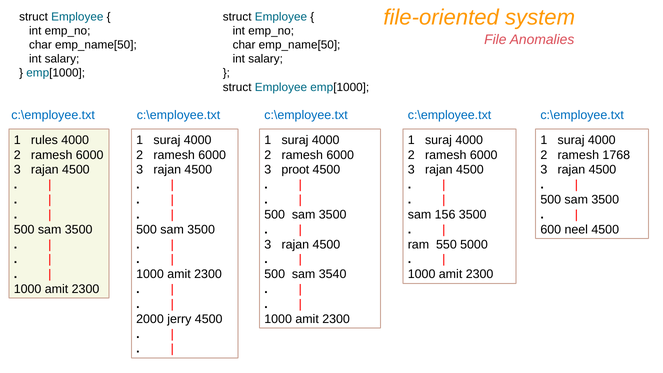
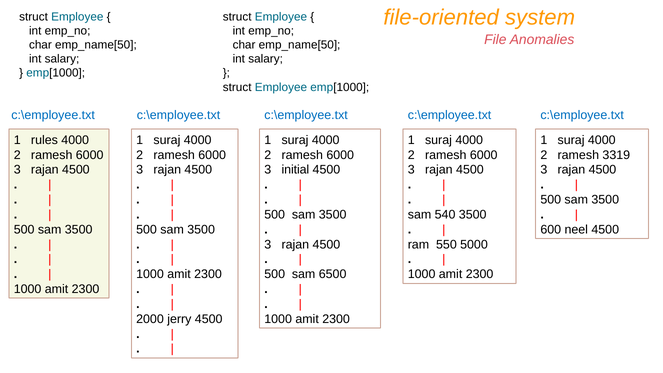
1768: 1768 -> 3319 (616, 155)
proot: proot -> initial (295, 170)
156: 156 -> 540 (445, 215)
3540: 3540 -> 6500 (333, 274)
